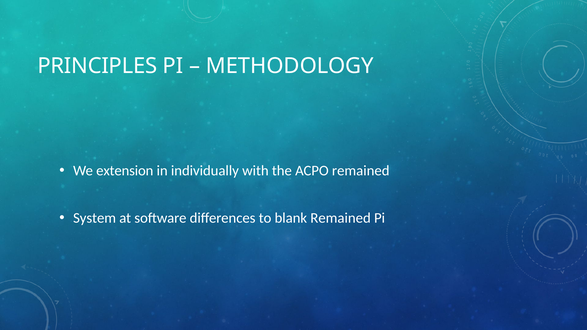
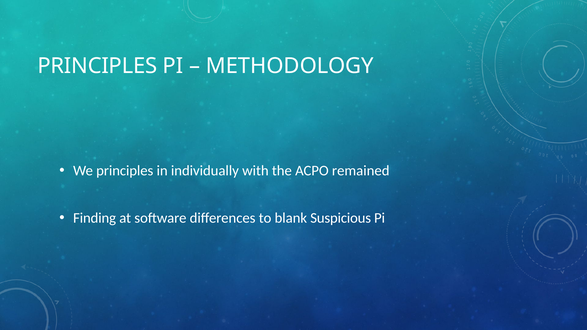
We extension: extension -> principles (125, 171)
System: System -> Finding (95, 218)
blank Remained: Remained -> Suspicious (341, 218)
